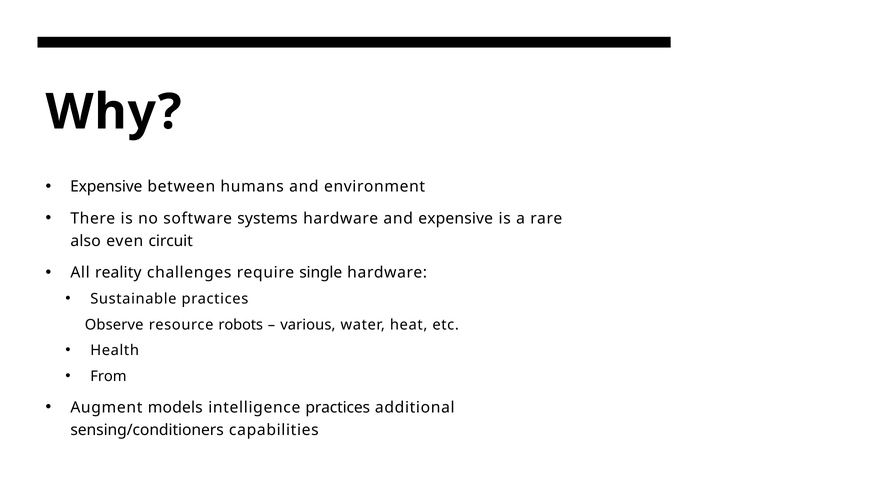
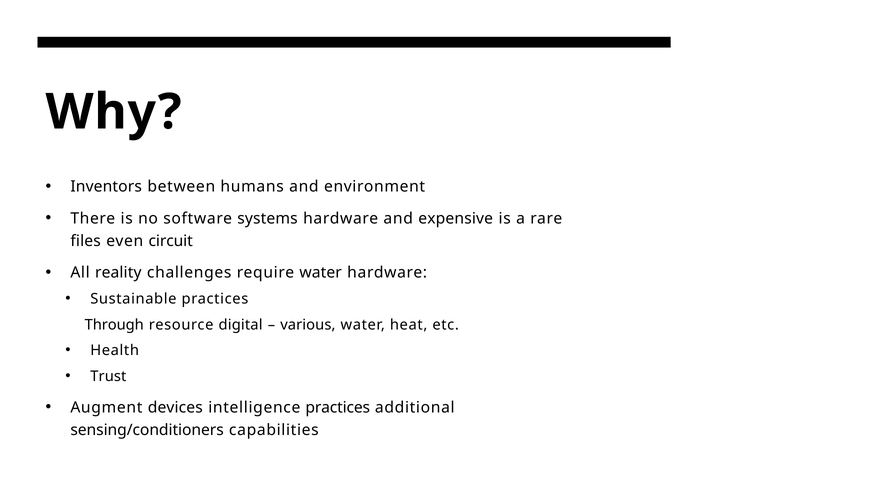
Expensive: Expensive -> Inventors (106, 187)
also: also -> files (86, 241)
require single: single -> water (321, 273)
Observe: Observe -> Through (114, 325)
robots: robots -> digital (241, 325)
From: From -> Trust (108, 376)
models: models -> devices (175, 408)
